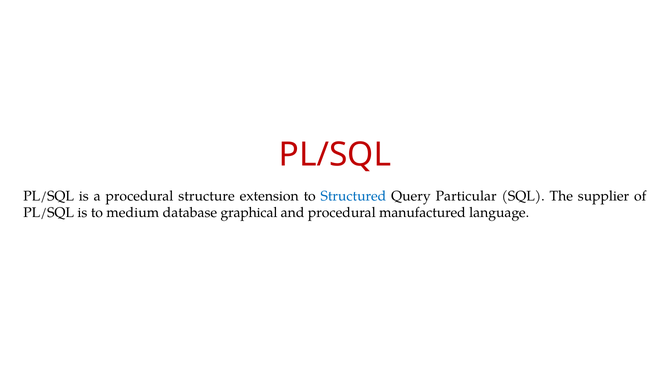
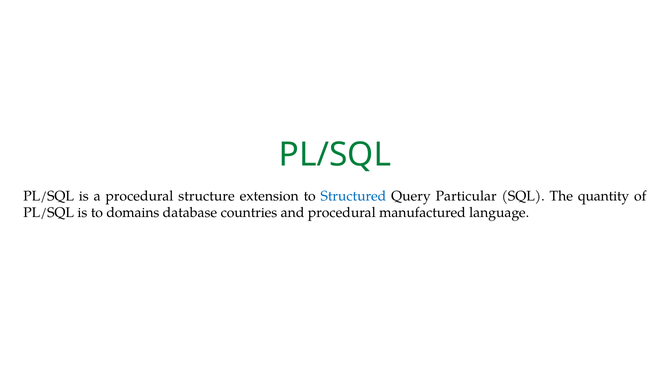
PL/SQL colour: red -> green (335, 155)
supplier: supplier -> quantity (604, 196)
medium: medium -> domains (133, 213)
graphical: graphical -> countries (249, 213)
